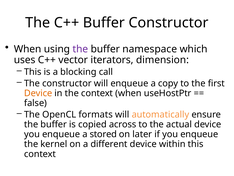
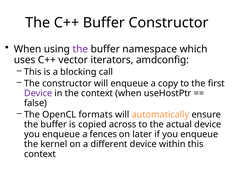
dimension: dimension -> amdconfig (163, 60)
Device colour: orange -> purple (38, 93)
stored: stored -> fences (103, 134)
